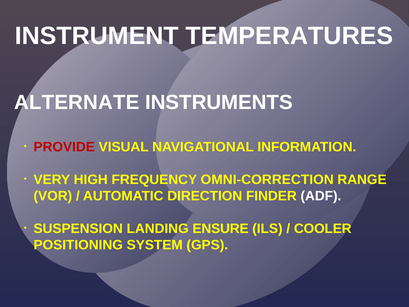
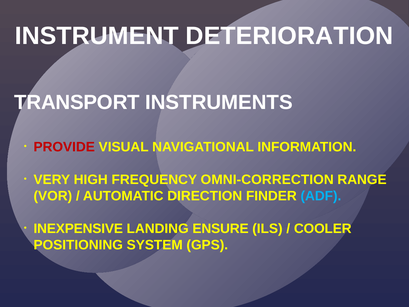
TEMPERATURES: TEMPERATURES -> DETERIORATION (289, 36)
ALTERNATE: ALTERNATE -> TRANSPORT (77, 102)
ADF colour: white -> light blue (321, 196)
SUSPENSION: SUSPENSION -> INEXPENSIVE (78, 229)
